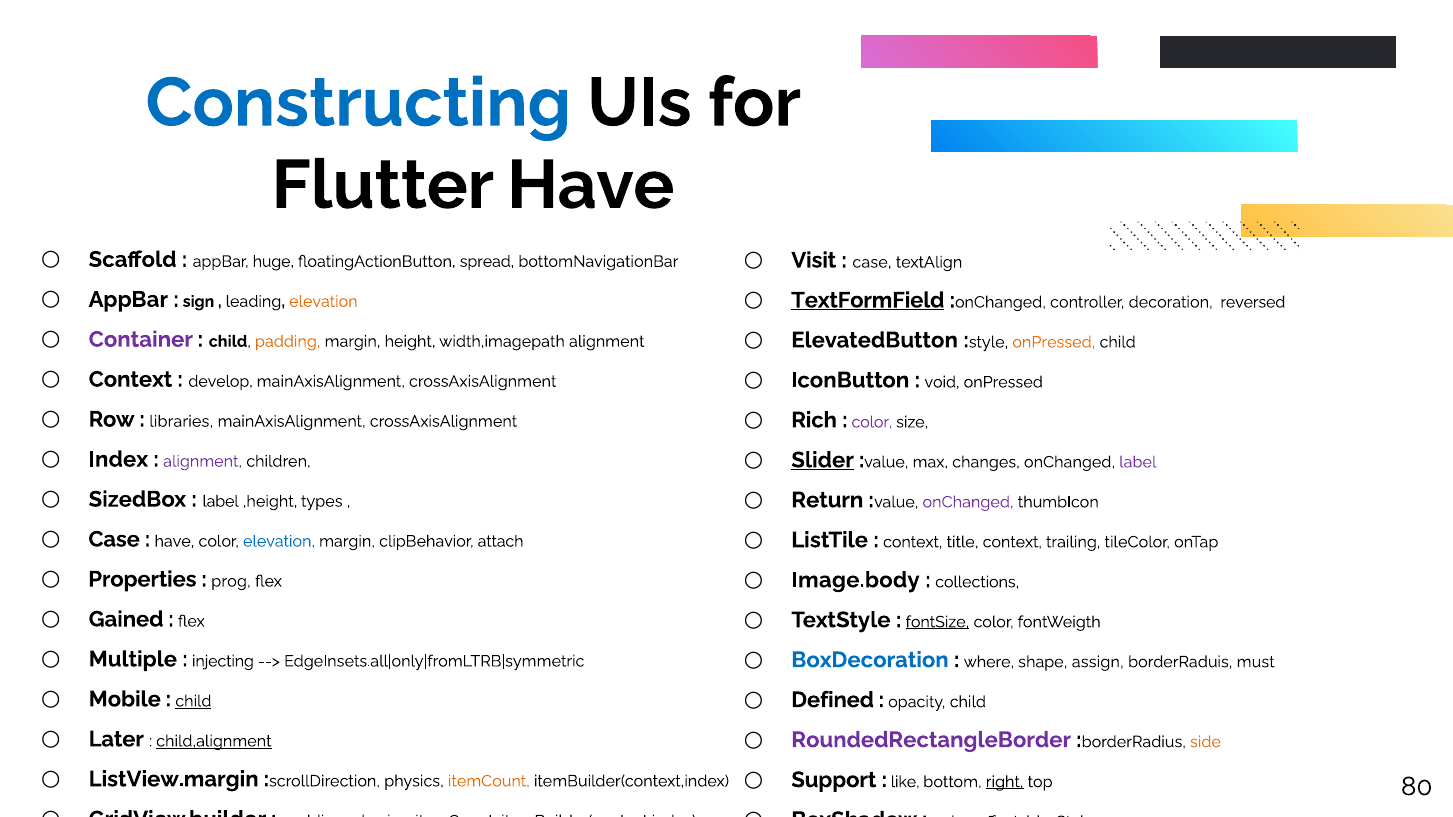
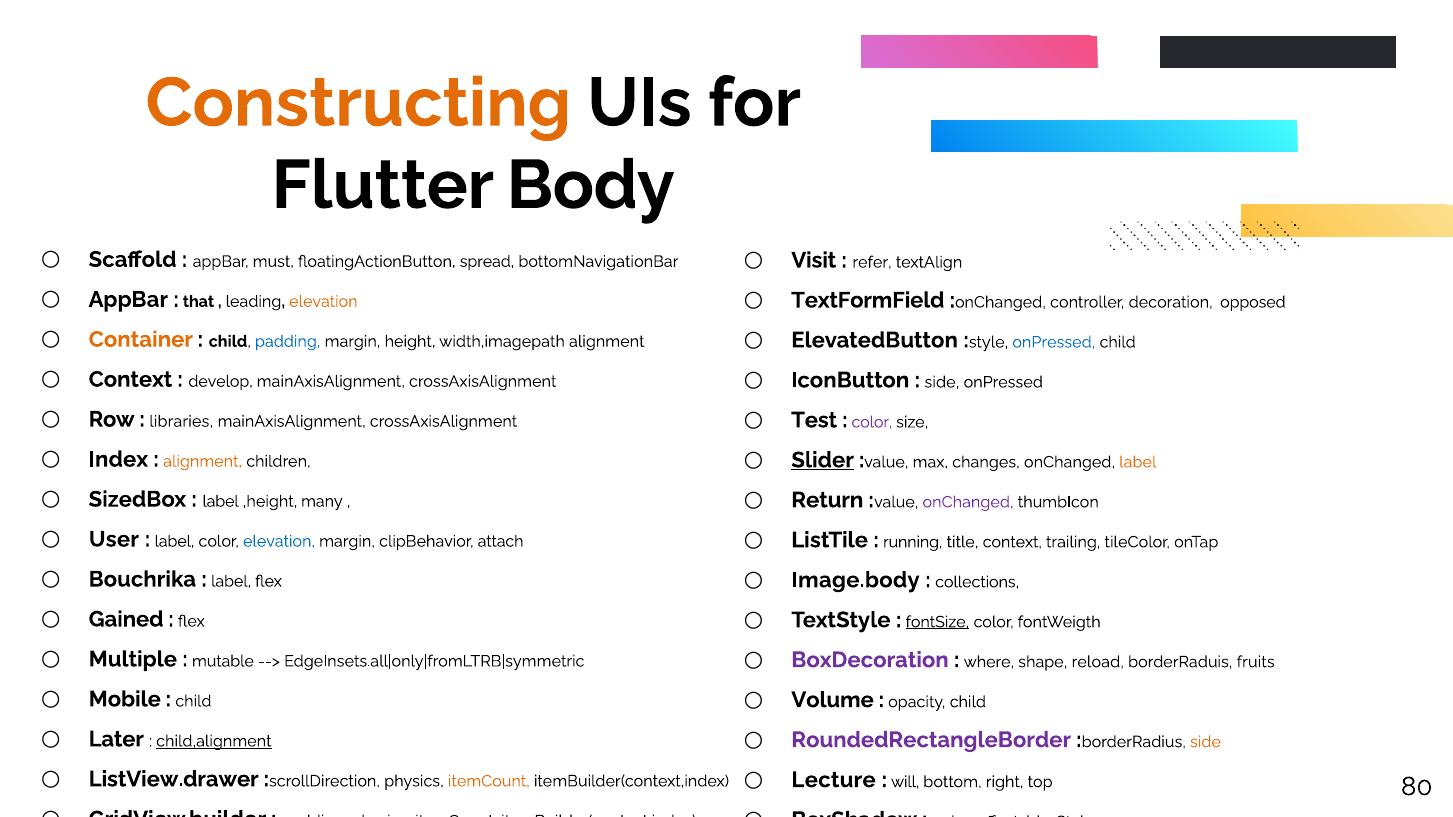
Constructing colour: blue -> orange (358, 103)
Flutter Have: Have -> Body (591, 185)
huge: huge -> must (273, 262)
case: case -> refer (872, 262)
sign: sign -> that (198, 302)
TextFormField underline: present -> none (868, 300)
reversed: reversed -> opposed (1253, 302)
Container colour: purple -> orange (141, 340)
padding colour: orange -> blue (288, 342)
onPressed colour: orange -> blue (1054, 342)
void: void -> side (942, 382)
Rich: Rich -> Test (814, 420)
alignment colour: purple -> orange (203, 462)
label colour: purple -> orange (1138, 462)
types: types -> many (322, 502)
Case: Case -> User (114, 539)
have: have -> label (175, 541)
context: context -> running (913, 542)
Properties: Properties -> Bouchrika (142, 579)
prog: prog -> label (231, 581)
injecting: injecting -> mutable (223, 661)
BoxDecoration colour: blue -> purple (870, 660)
assign: assign -> reload (1098, 662)
must: must -> fruits (1256, 662)
child underline: present -> none (193, 701)
Defined: Defined -> Volume (833, 700)
ListView.margin: ListView.margin -> ListView.drawer (174, 779)
Support: Support -> Lecture (834, 780)
like: like -> will (905, 782)
right underline: present -> none (1005, 782)
